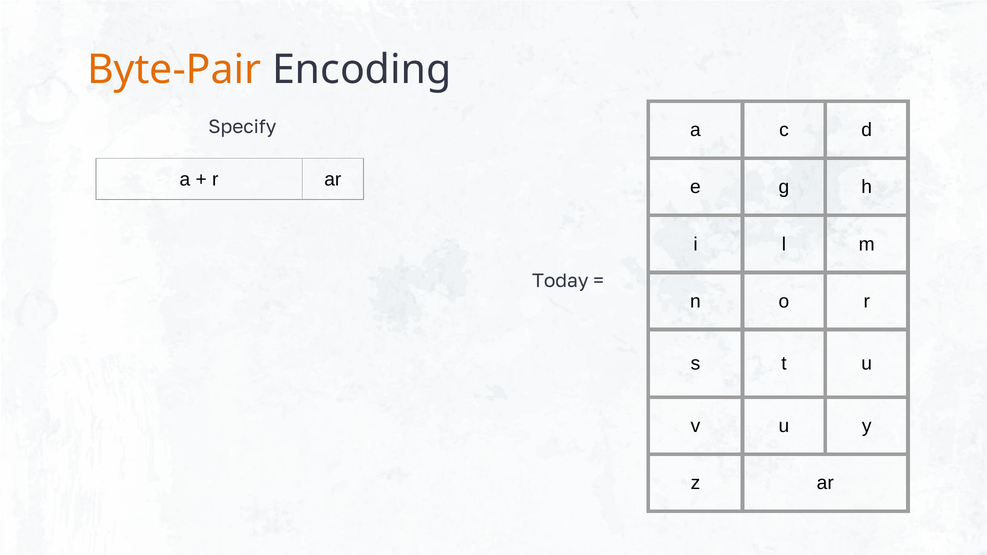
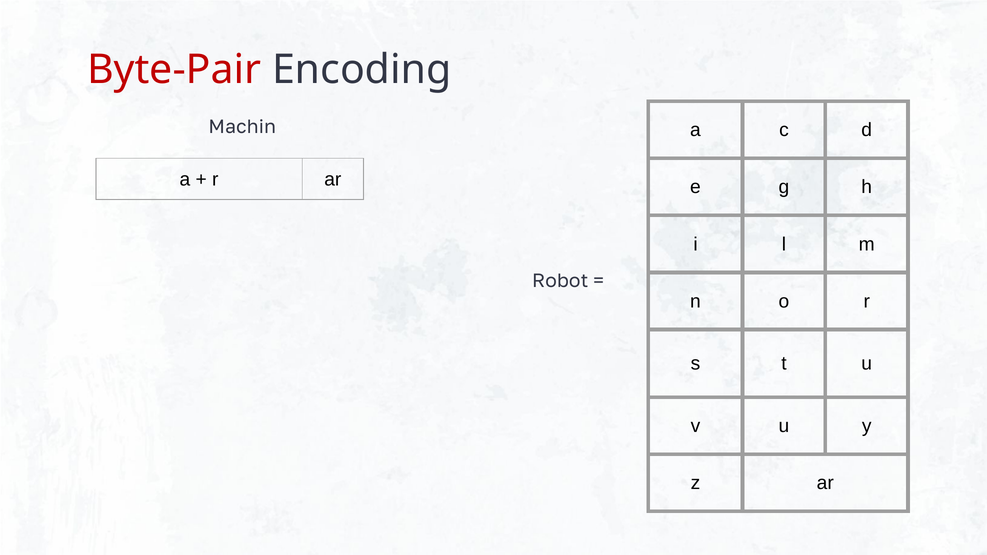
Byte-Pair colour: orange -> red (174, 70)
Specify: Specify -> Machin (242, 127)
Today: Today -> Robot (560, 281)
